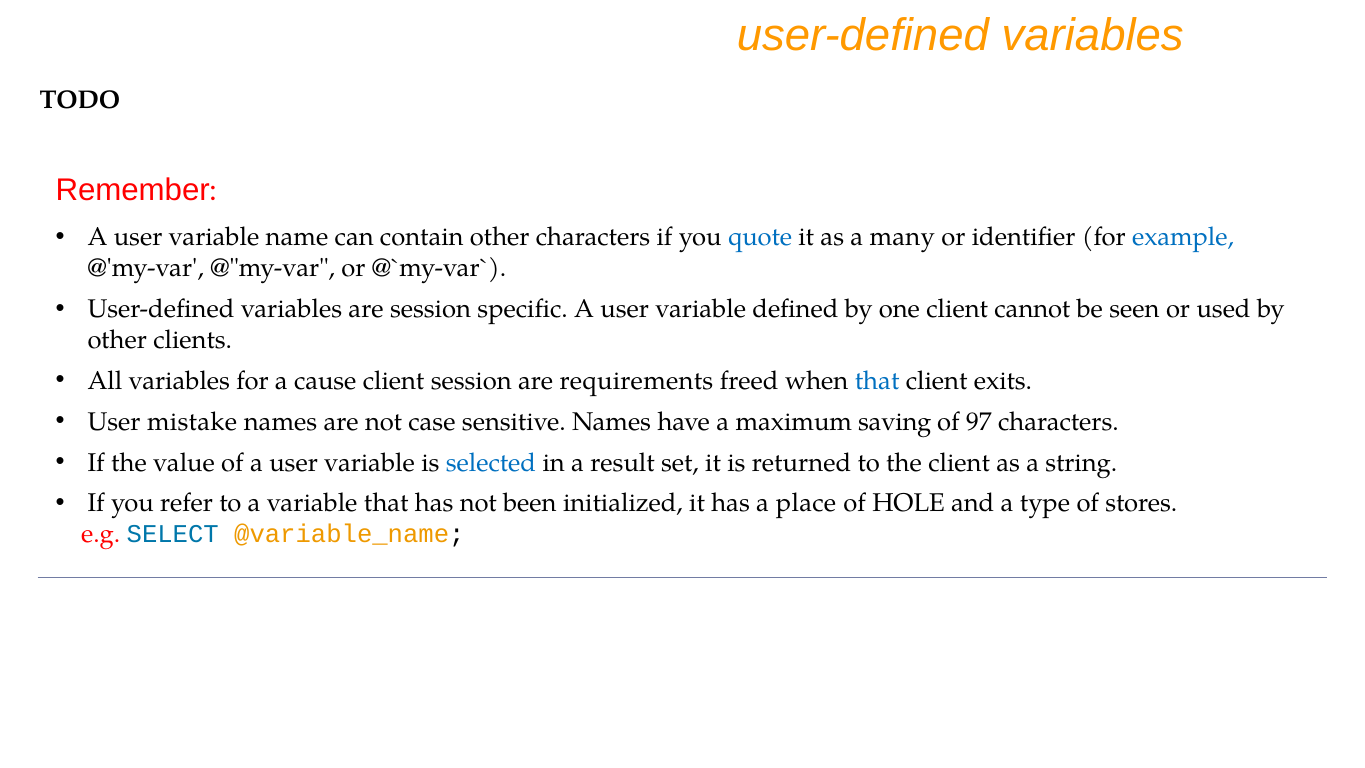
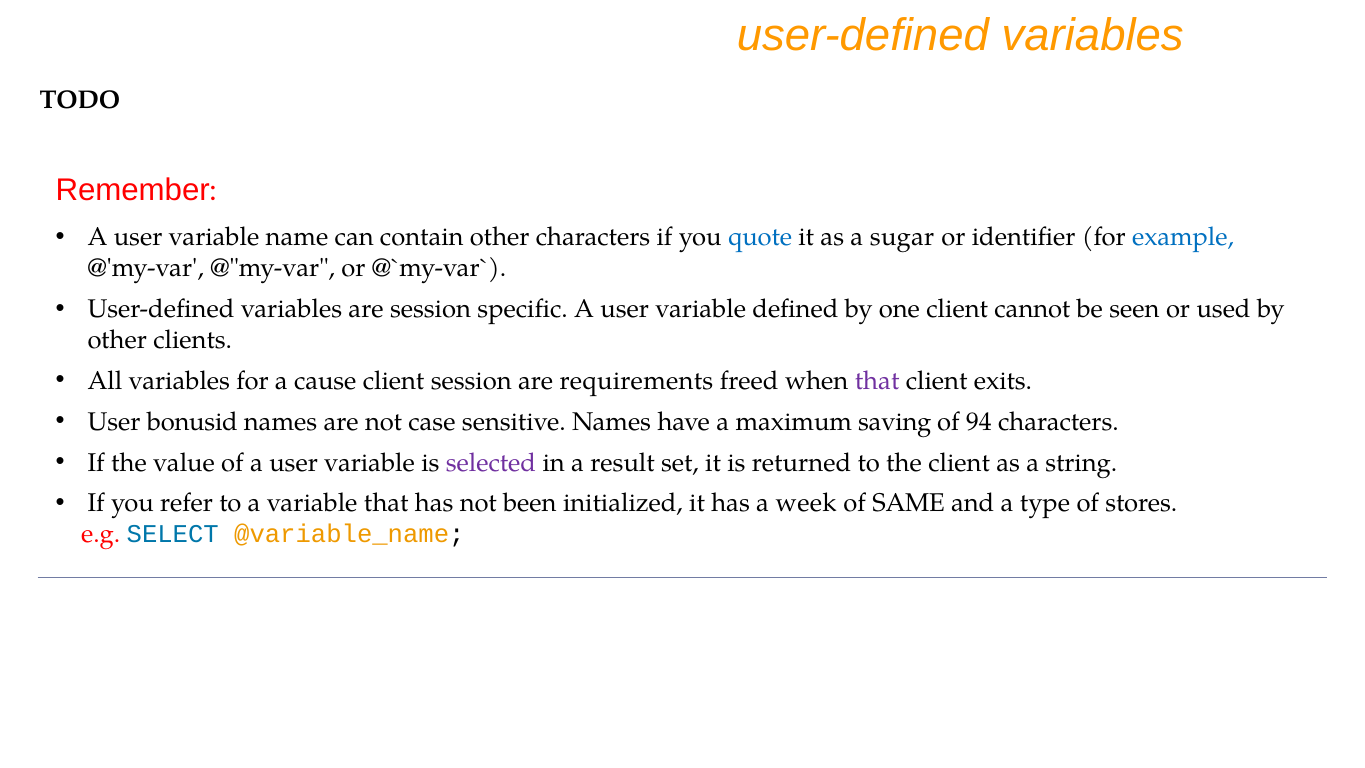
many: many -> sugar (902, 237)
that colour: blue -> purple (877, 381)
mistake: mistake -> bonusid (192, 421)
97: 97 -> 94 (979, 421)
selected colour: blue -> purple (491, 462)
place: place -> week (806, 503)
HOLE: HOLE -> SAME (909, 503)
